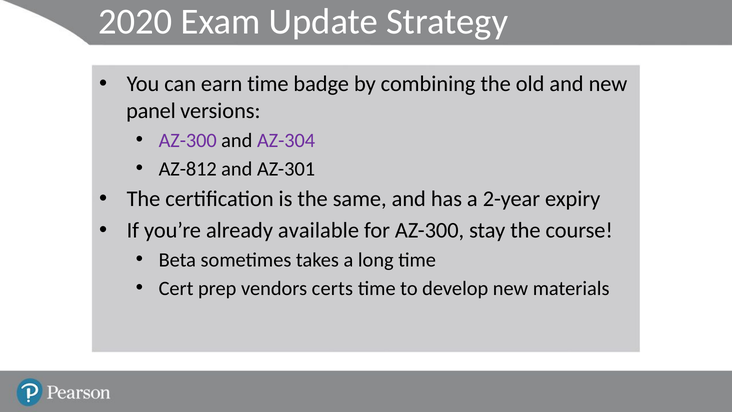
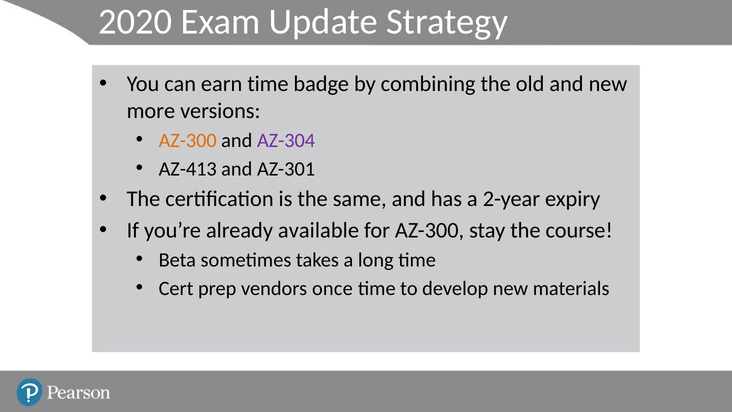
panel: panel -> more (151, 111)
AZ-300 colour: purple -> orange (188, 140)
AZ-812: AZ-812 -> AZ-413 (188, 169)
certs: certs -> once (332, 288)
